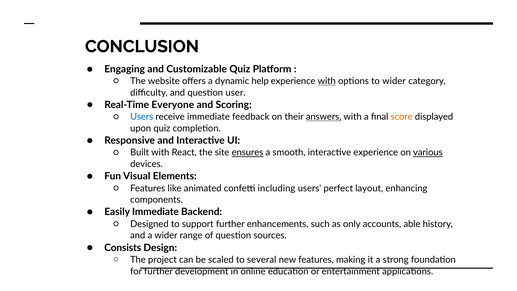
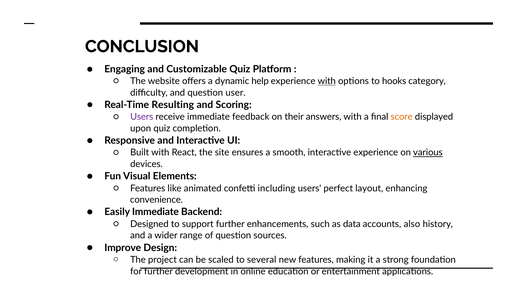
to wider: wider -> hooks (394, 81)
Everyone: Everyone -> Resulting (173, 105)
Users colour: blue -> purple (142, 117)
answers underline: present -> none (324, 117)
ensures underline: present -> none (247, 152)
components: components -> convenience (156, 200)
only: only -> data (352, 224)
able: able -> also (412, 224)
Consists: Consists -> Improve (123, 248)
